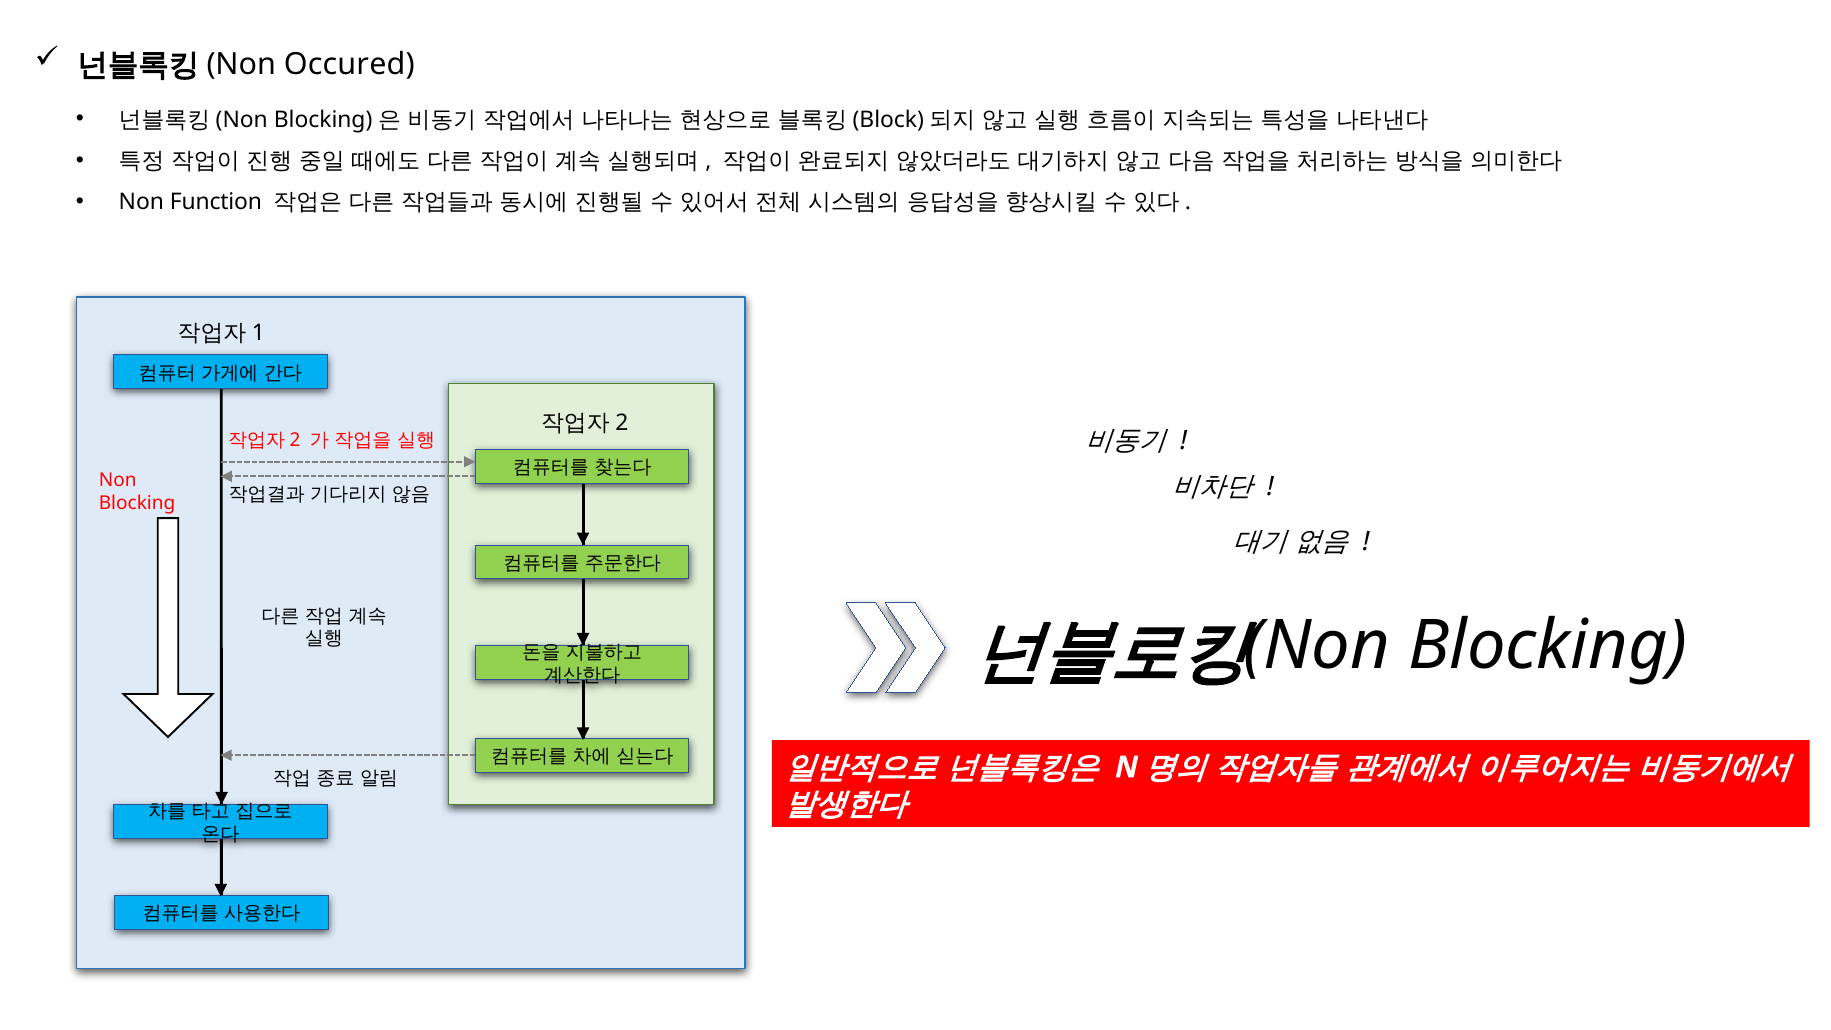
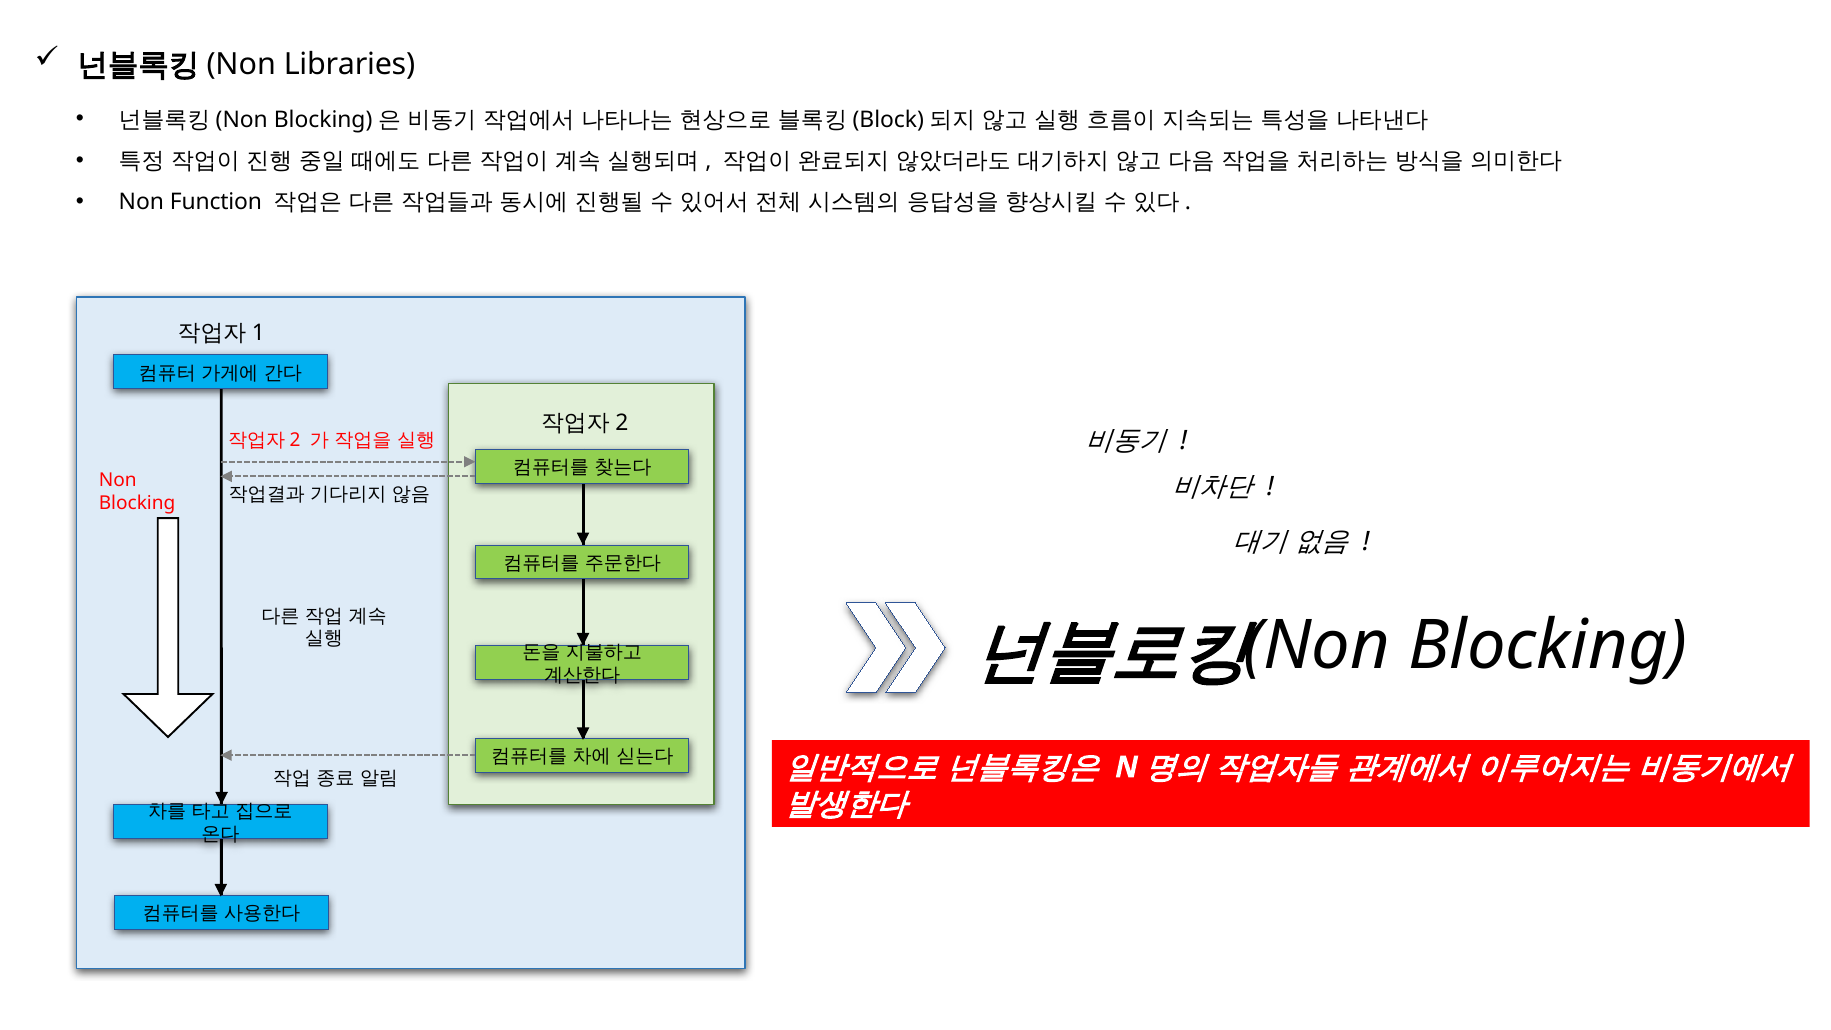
Occured: Occured -> Libraries (349, 65)
